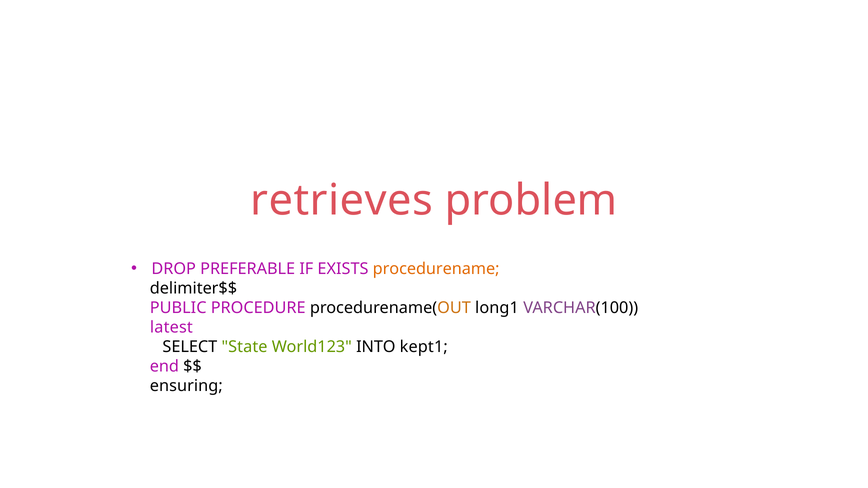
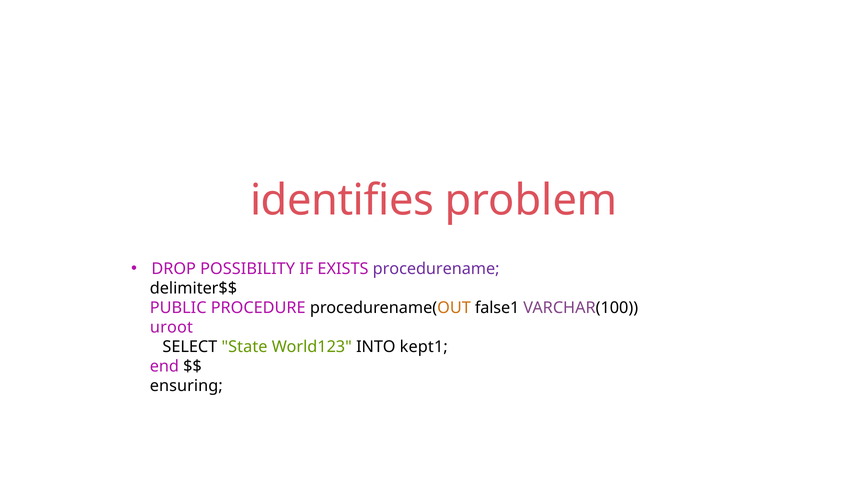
retrieves: retrieves -> identifies (342, 200)
PREFERABLE: PREFERABLE -> POSSIBILITY (248, 269)
procedurename colour: orange -> purple (436, 269)
long1: long1 -> false1 (497, 308)
latest: latest -> uroot (171, 328)
